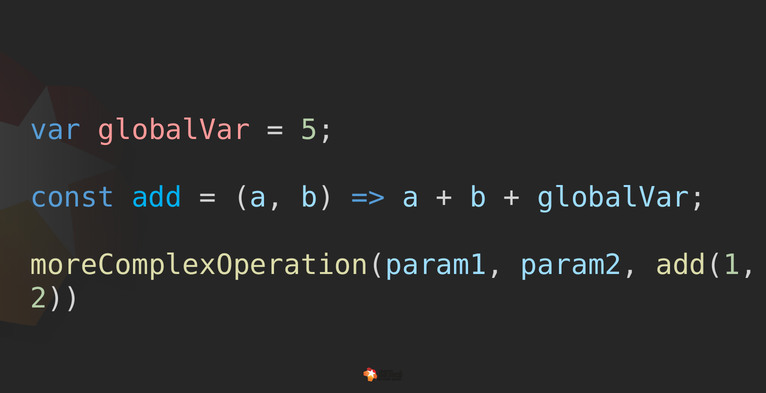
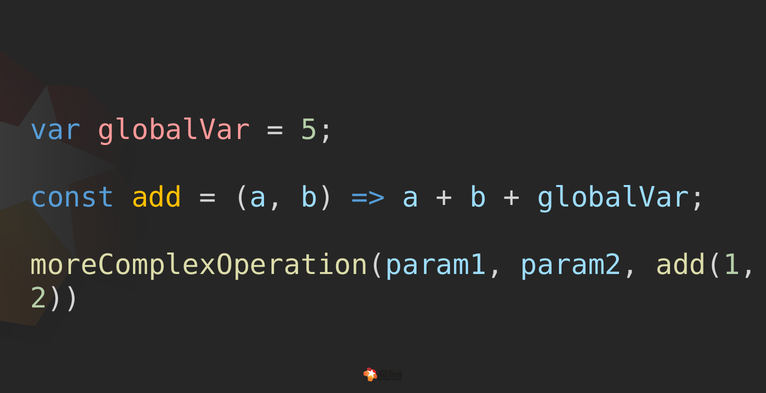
add colour: light blue -> yellow (157, 198)
